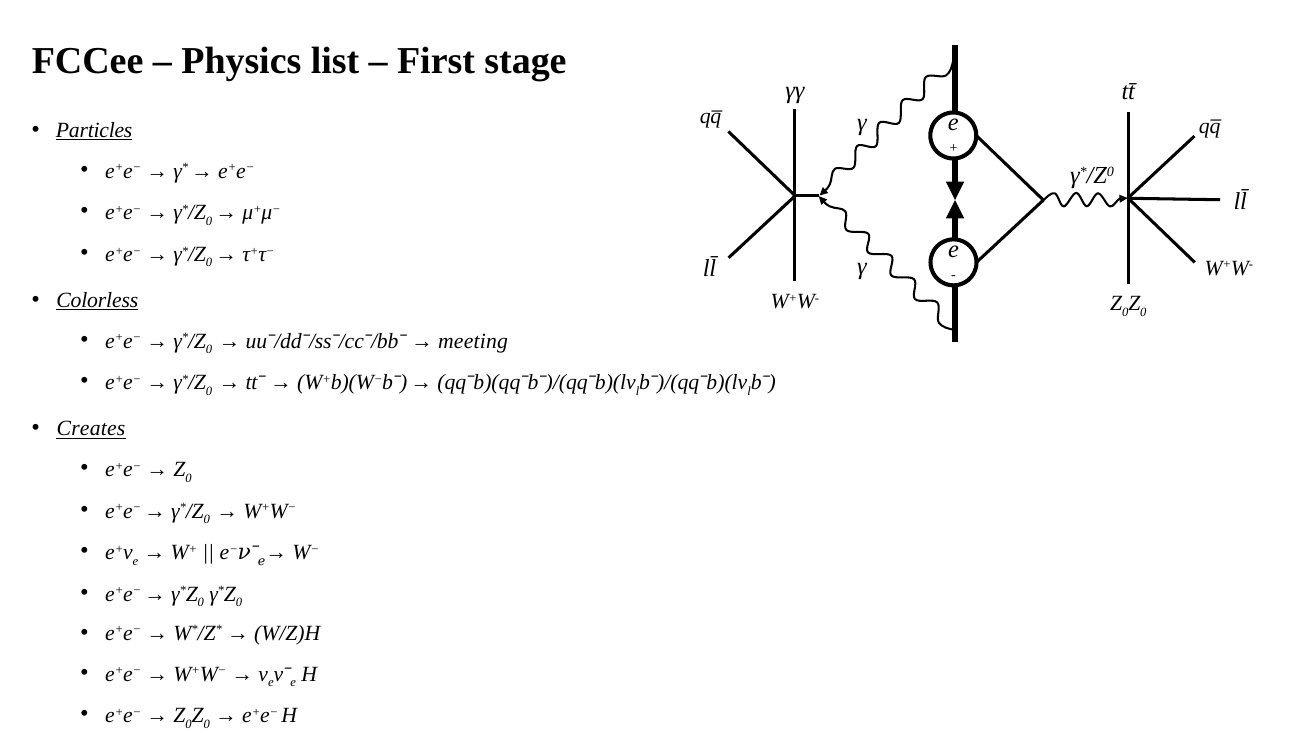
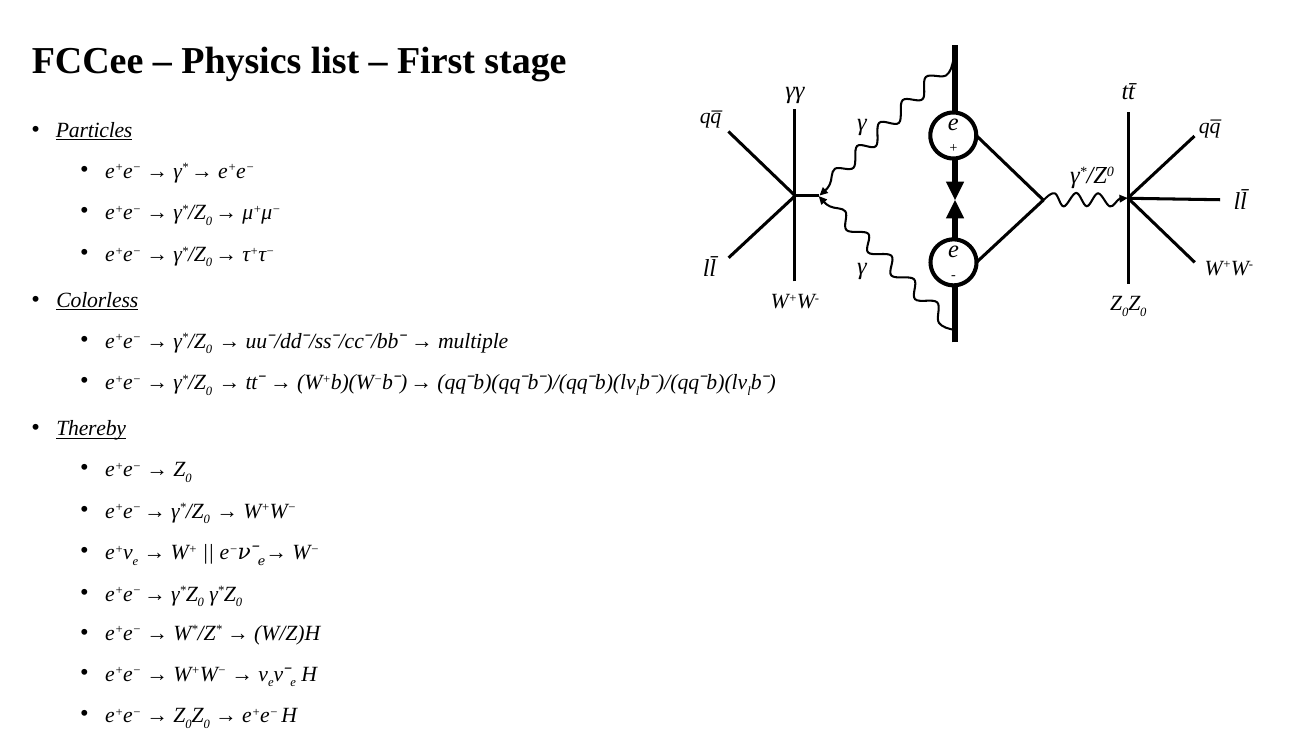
meeting: meeting -> multiple (473, 341)
Creates: Creates -> Thereby (91, 429)
